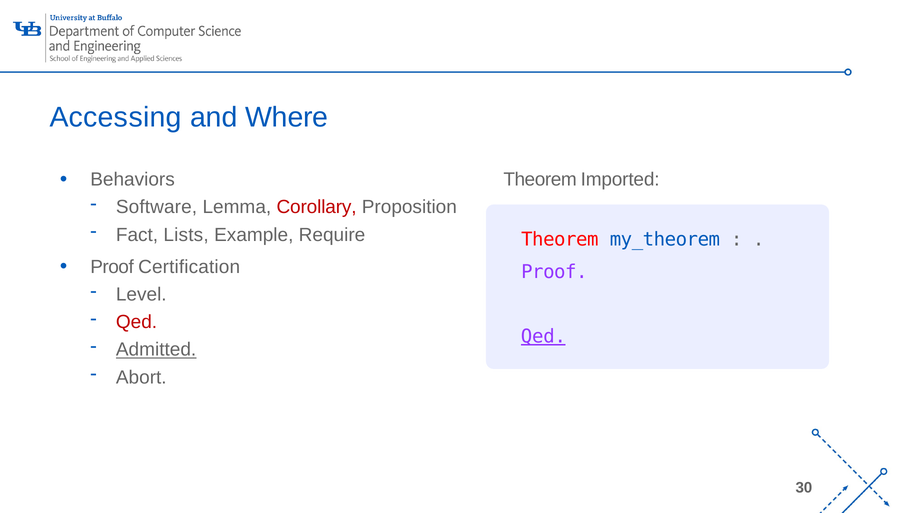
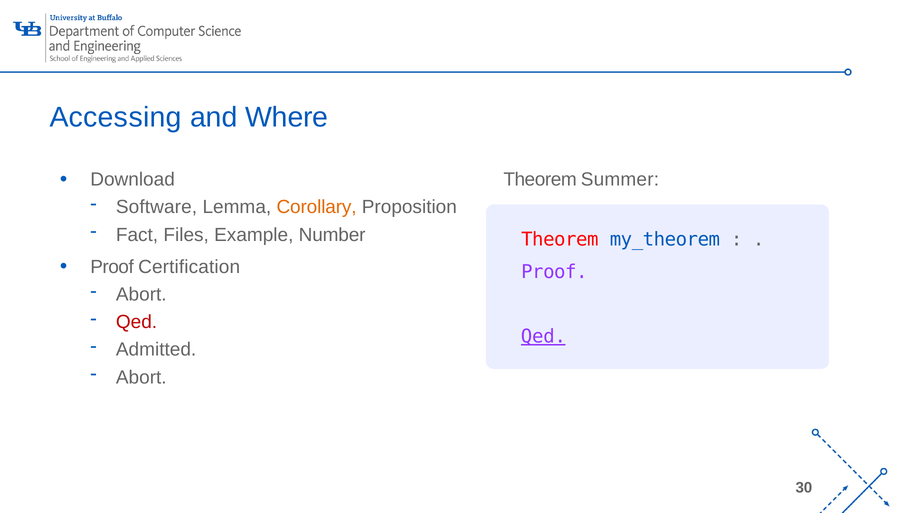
Behaviors: Behaviors -> Download (133, 180)
Imported: Imported -> Summer (620, 180)
Corollary colour: red -> orange (317, 207)
Lists: Lists -> Files (186, 235)
Require: Require -> Number (332, 235)
Level: Level -> Abort (141, 295)
Admitted underline: present -> none (156, 350)
